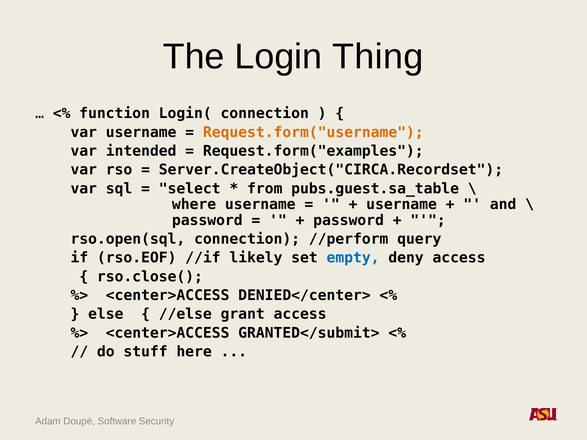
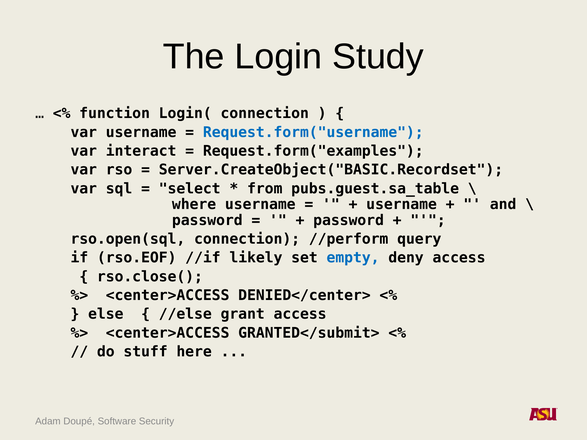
Thing: Thing -> Study (378, 57)
Request.form("username colour: orange -> blue (313, 132)
intended: intended -> interact (141, 151)
Server.CreateObject("CIRCA.Recordset: Server.CreateObject("CIRCA.Recordset -> Server.CreateObject("BASIC.Recordset (331, 170)
